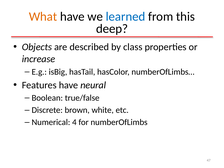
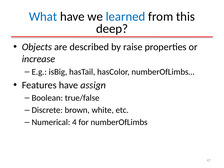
What colour: orange -> blue (43, 17)
class: class -> raise (133, 47)
neural: neural -> assign (93, 85)
